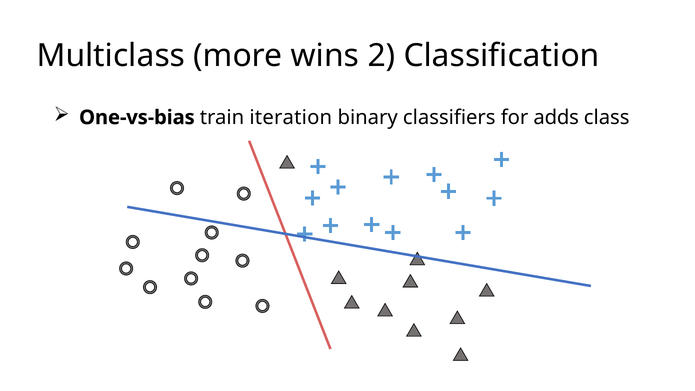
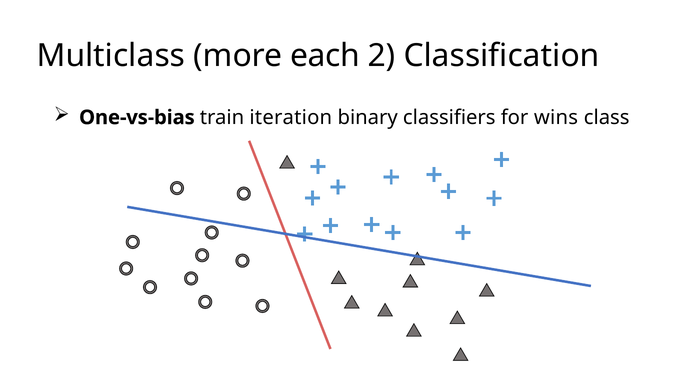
wins: wins -> each (325, 56)
adds: adds -> wins (556, 117)
